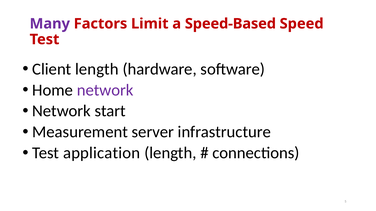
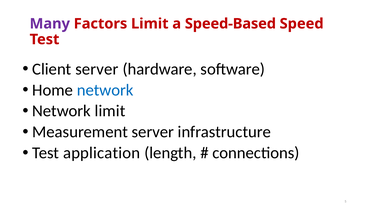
Client length: length -> server (97, 69)
network colour: purple -> blue (105, 90)
Network start: start -> limit (110, 111)
